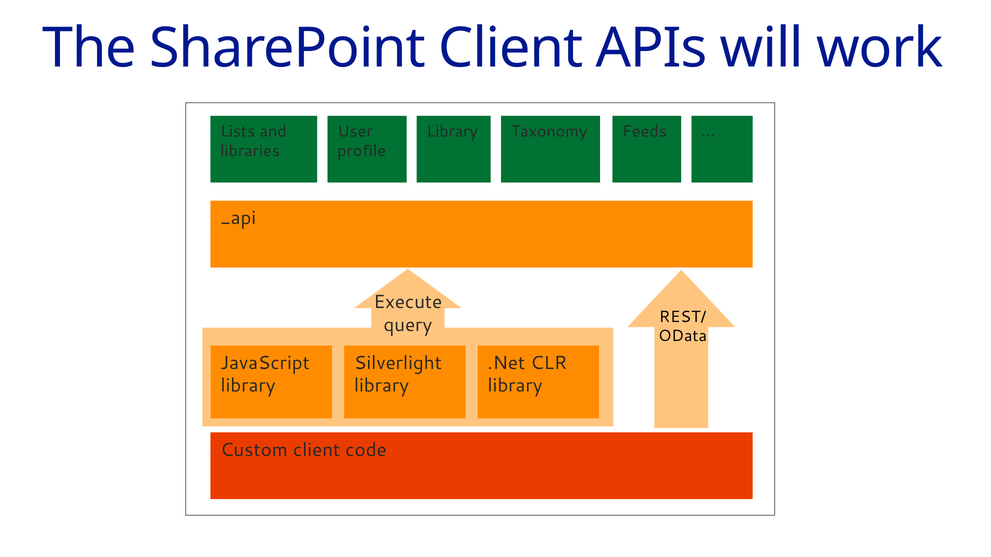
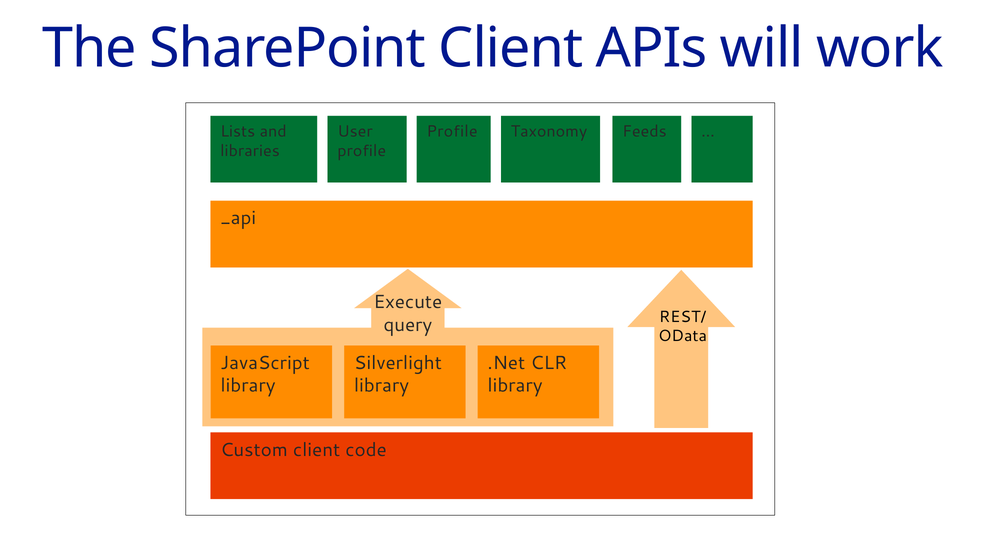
Library: Library -> Profile (452, 132)
